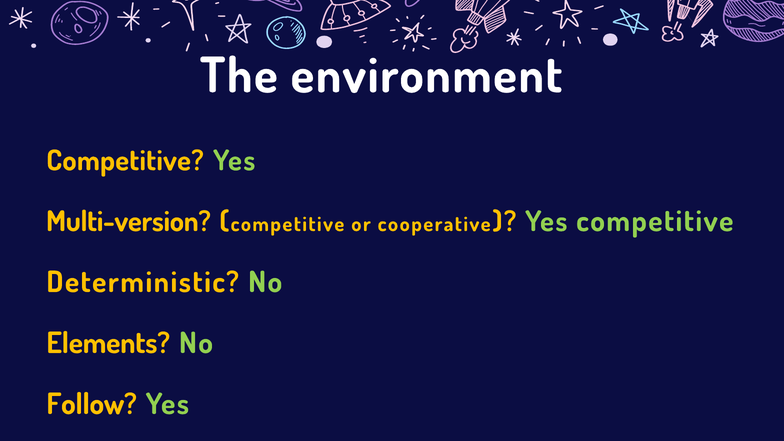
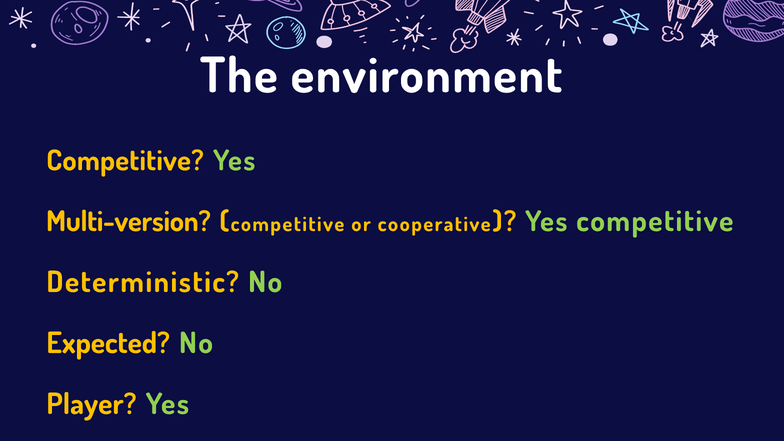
Elements: Elements -> Expected (108, 343)
Follow: Follow -> Player (91, 404)
